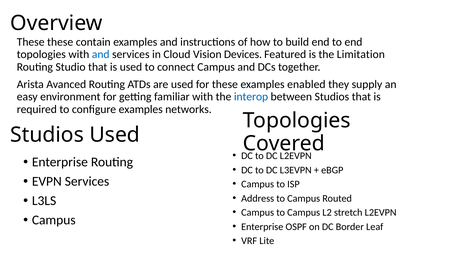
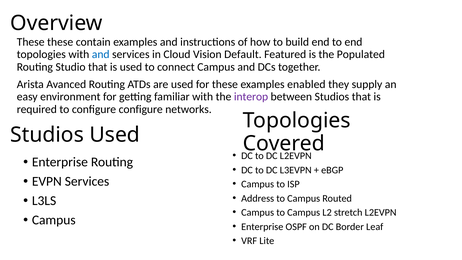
Devices: Devices -> Default (243, 54)
Limitation: Limitation -> Populated (361, 54)
interop colour: blue -> purple (251, 97)
configure examples: examples -> configure (141, 109)
